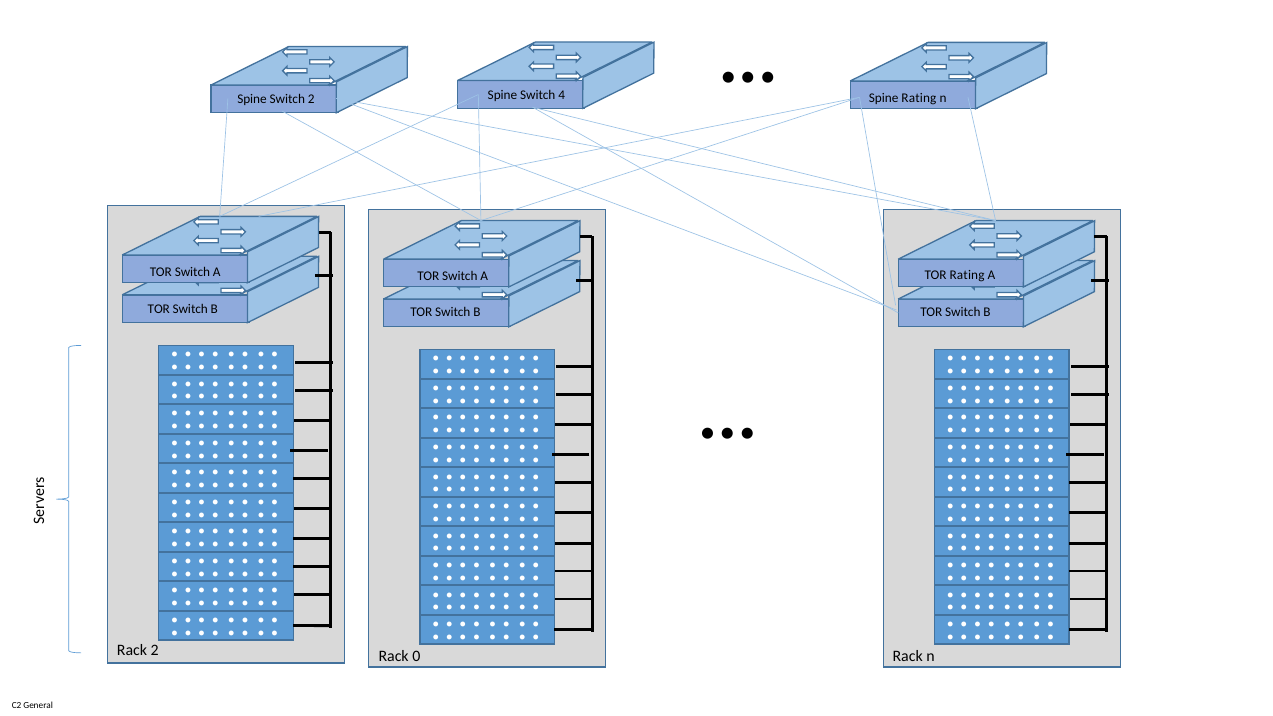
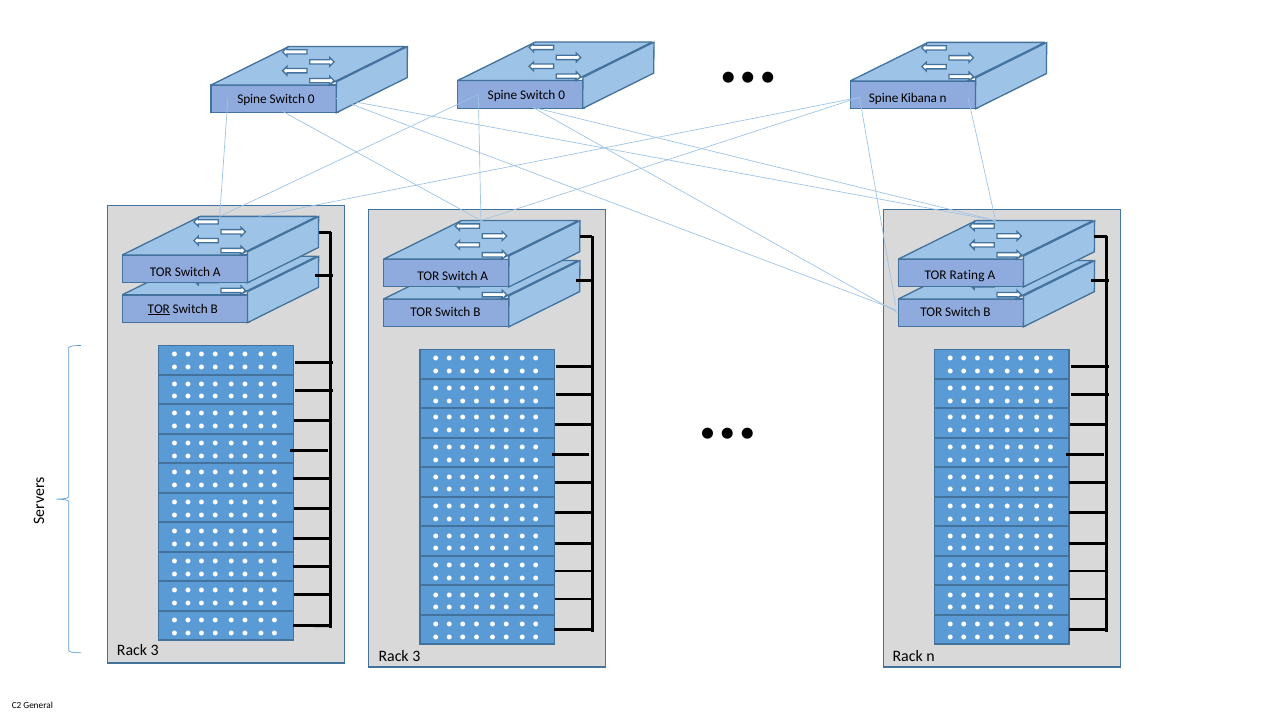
2: 2 -> 0 (311, 99)
4: 4 -> 0 (562, 95)
Spine Rating: Rating -> Kibana (919, 98)
TOR underline: none -> present (159, 309)
2: 2 -> 3 (155, 650)
0: 0 -> 3 (416, 656)
